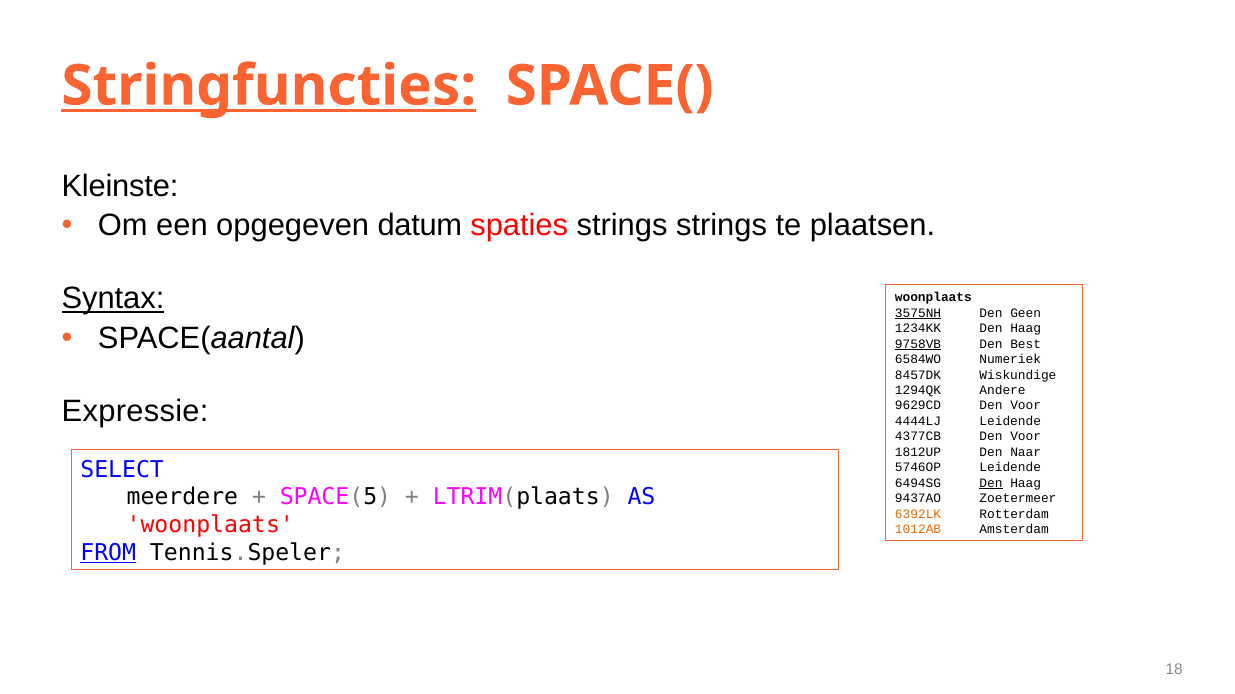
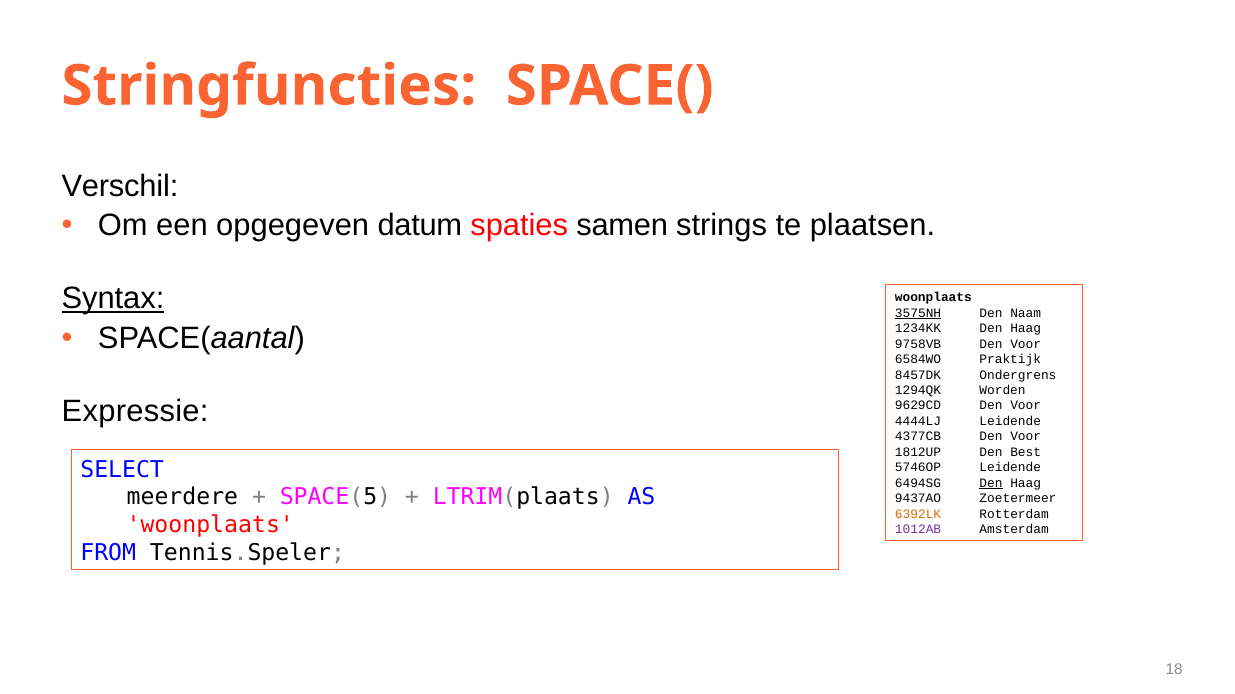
Stringfuncties underline: present -> none (269, 86)
Kleinste: Kleinste -> Verschil (120, 186)
spaties strings: strings -> samen (622, 226)
Geen: Geen -> Naam (1026, 313)
9758VB underline: present -> none (918, 344)
Best: Best -> Voor (1026, 344)
Numeriek: Numeriek -> Praktijk (1010, 360)
Wiskundige: Wiskundige -> Ondergrens (1018, 375)
Andere: Andere -> Worden (1003, 391)
Naar: Naar -> Best (1026, 452)
1012AB colour: orange -> purple (918, 530)
FROM underline: present -> none (108, 553)
